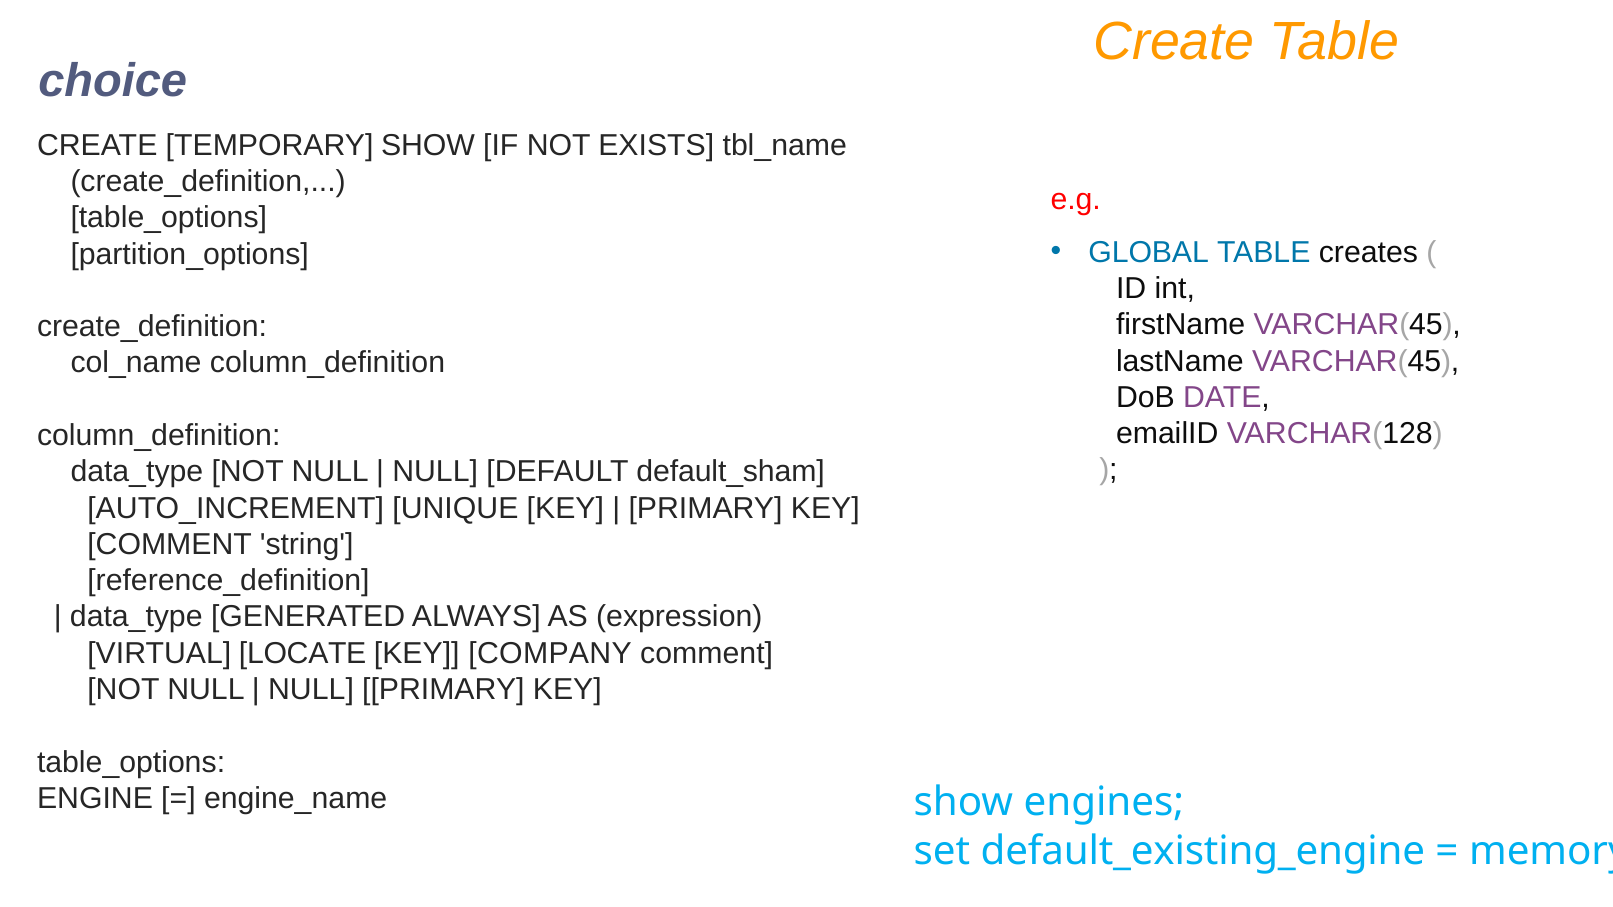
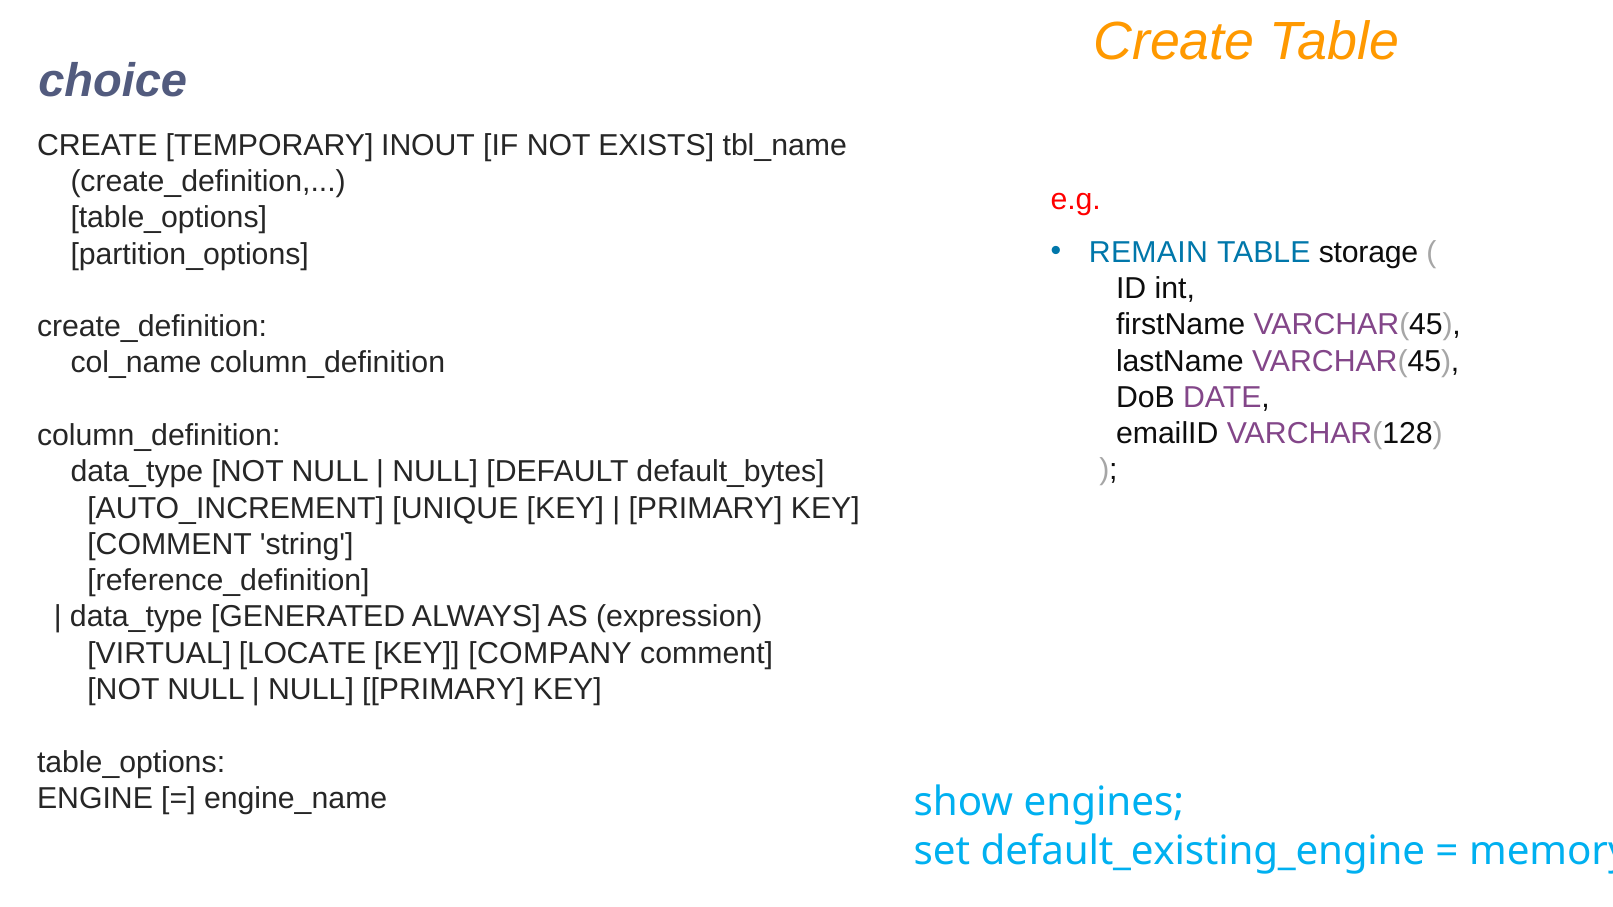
TEMPORARY SHOW: SHOW -> INOUT (428, 145)
GLOBAL: GLOBAL -> REMAIN (1148, 252)
creates: creates -> storage (1369, 252)
default_sham: default_sham -> default_bytes (731, 472)
